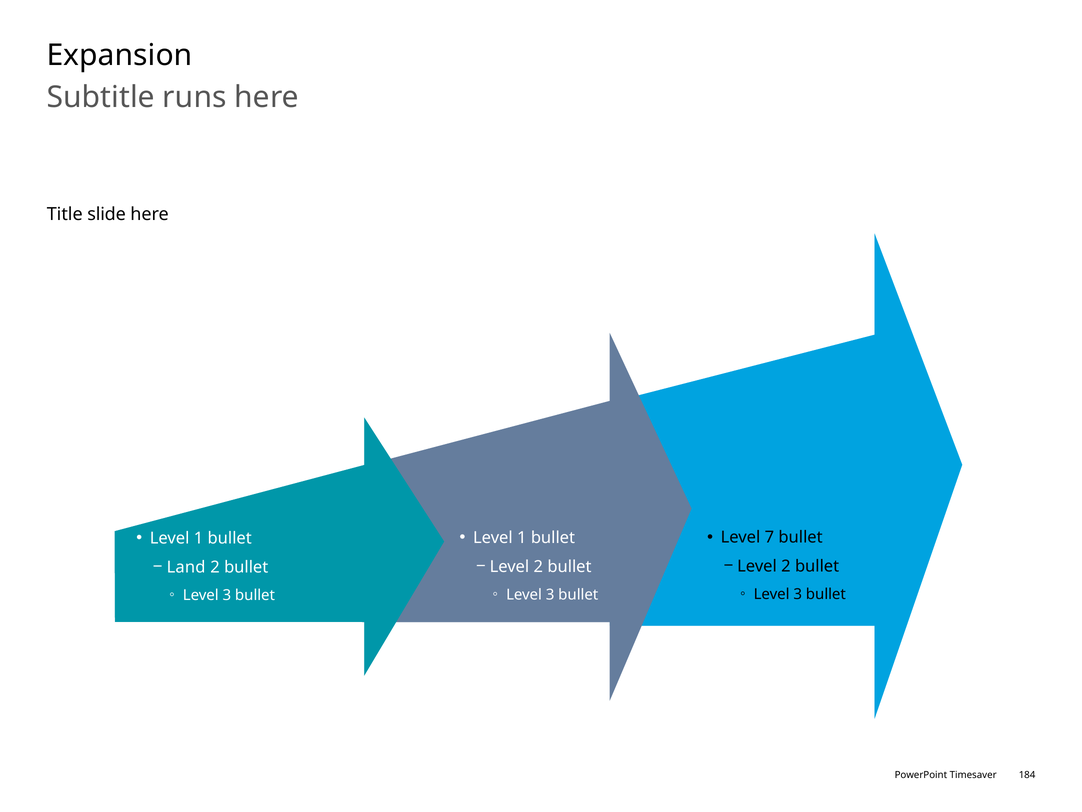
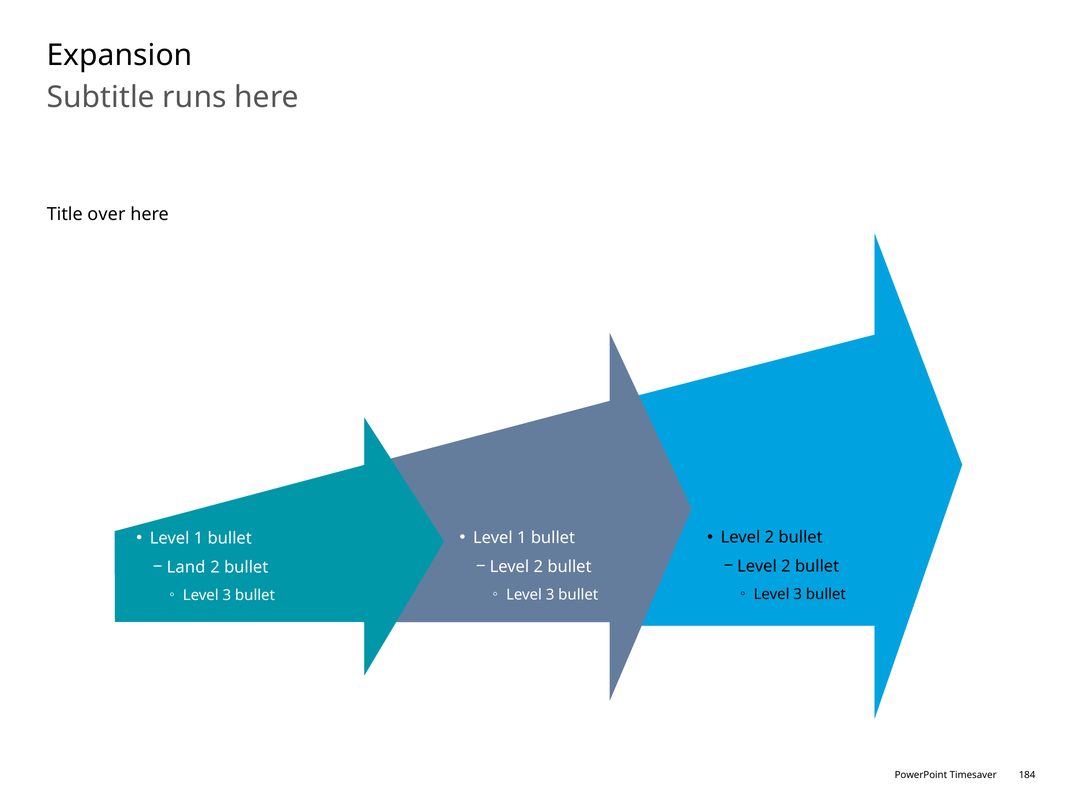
slide: slide -> over (106, 214)
7: 7 -> 2 (769, 537)
